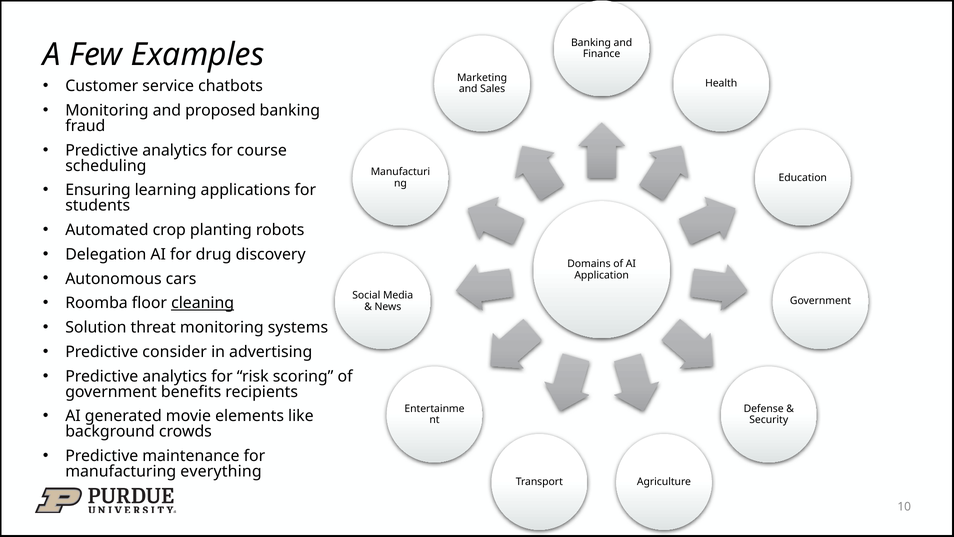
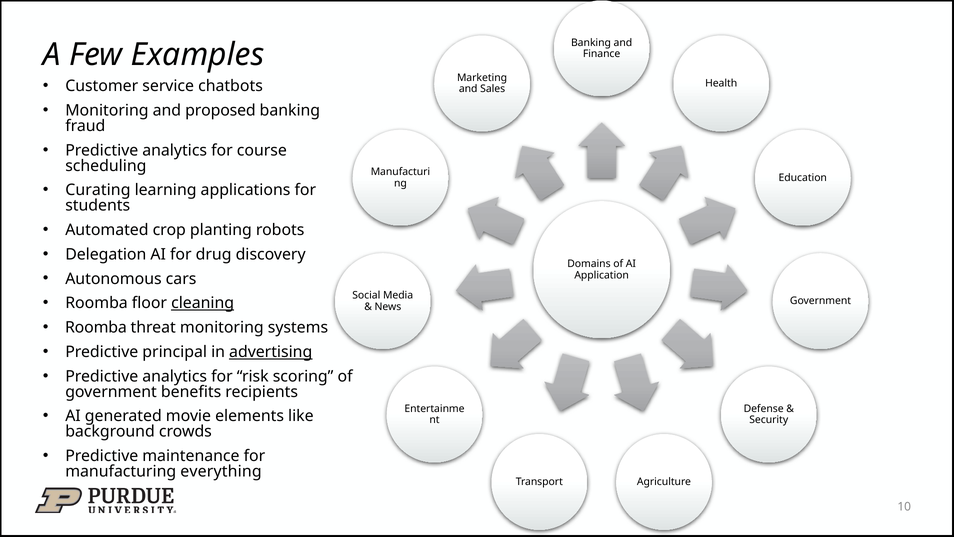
Ensuring: Ensuring -> Curating (98, 190)
Solution: Solution -> Roomba (96, 327)
consider: consider -> principal (175, 352)
advertising underline: none -> present (271, 352)
